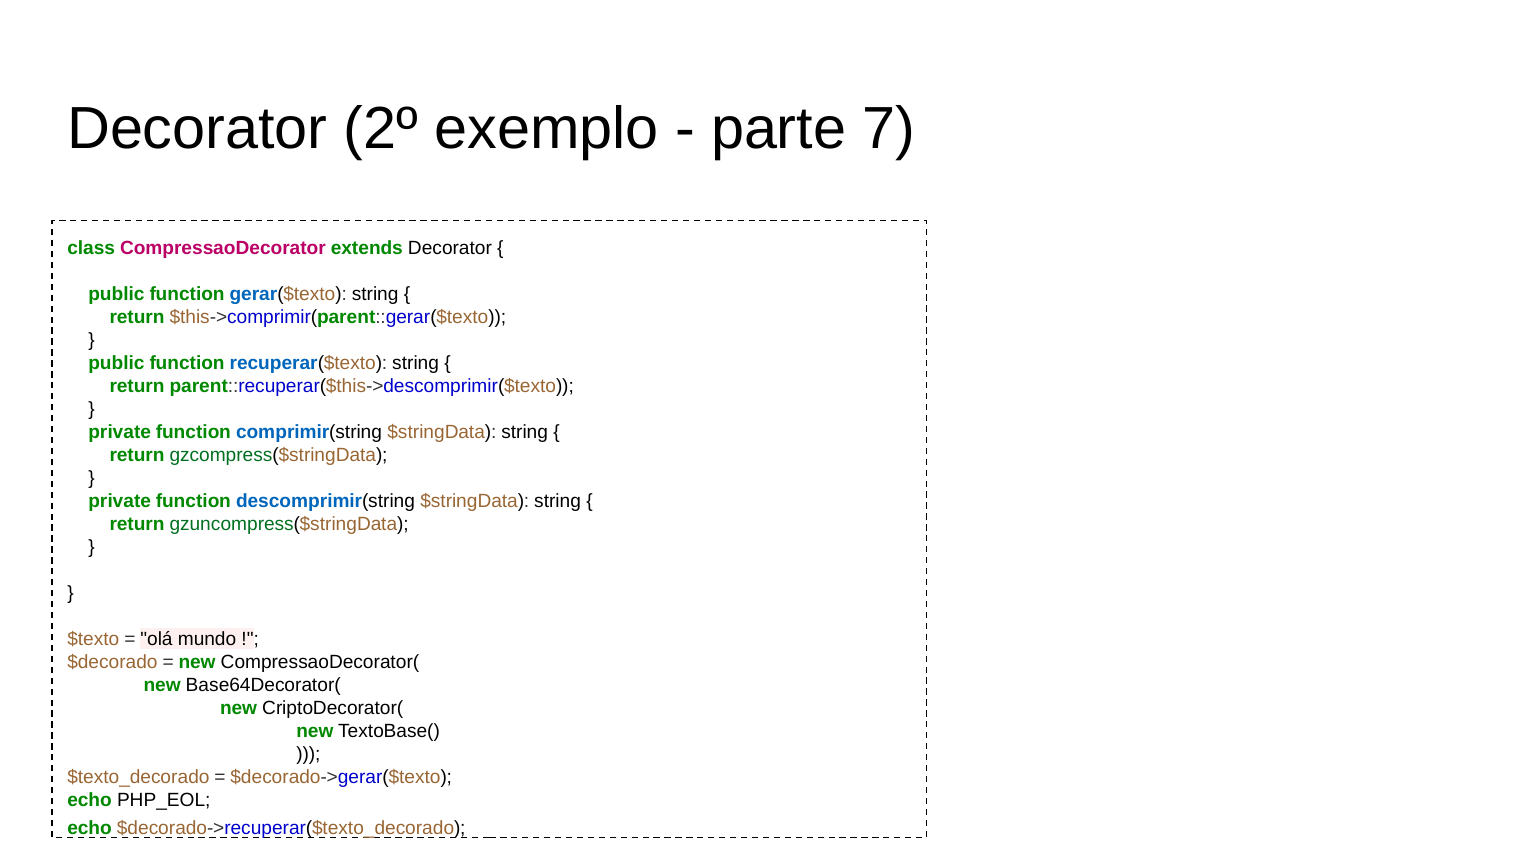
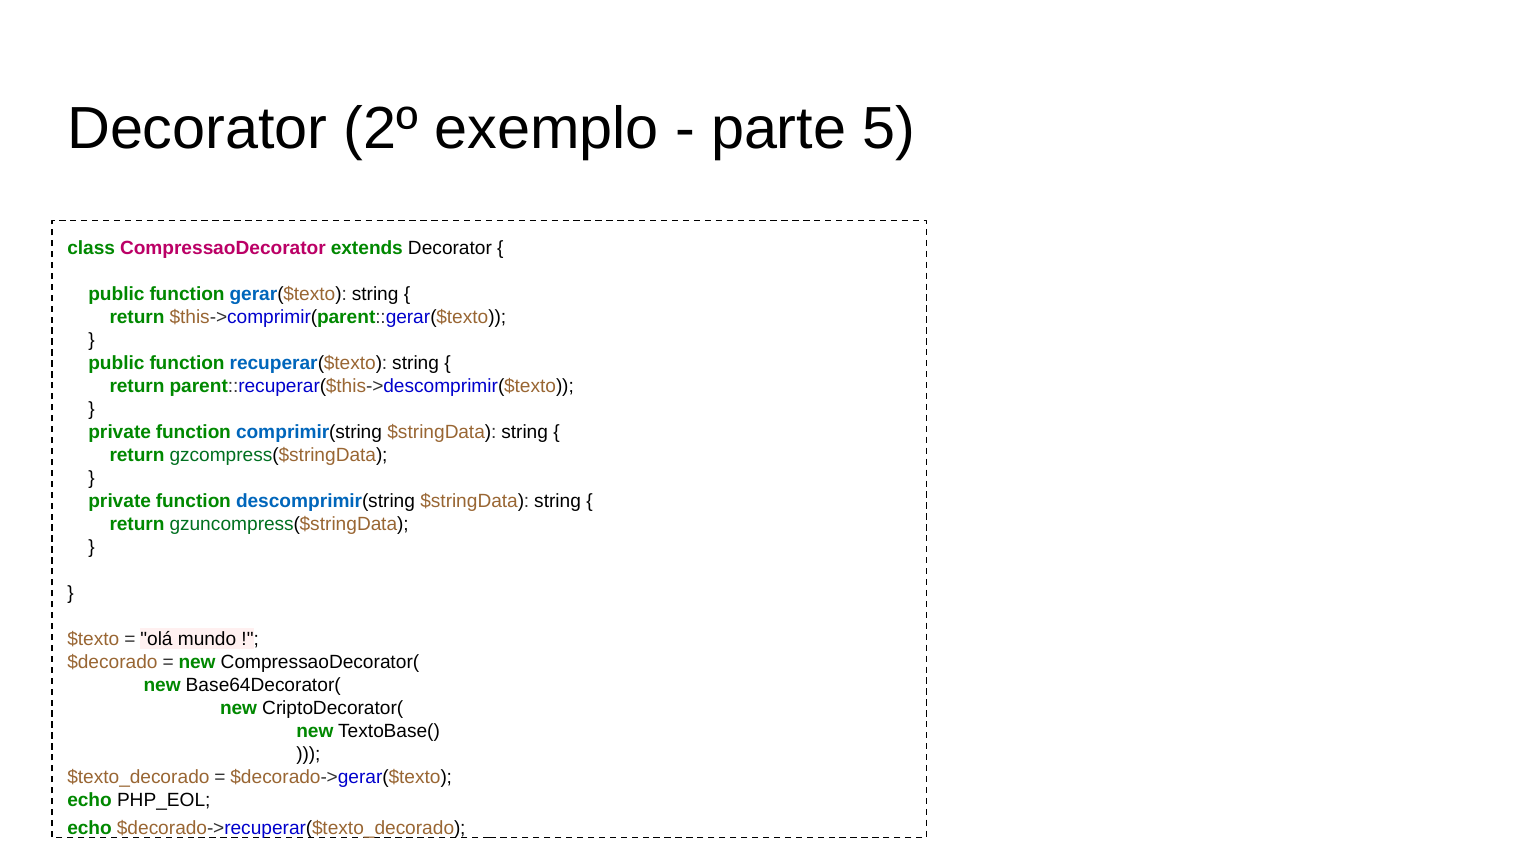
7: 7 -> 5 (889, 129)
